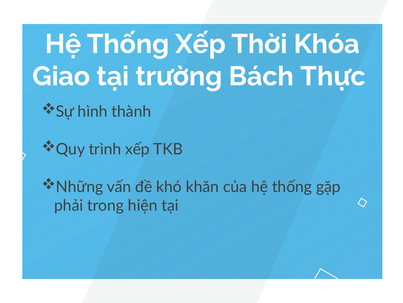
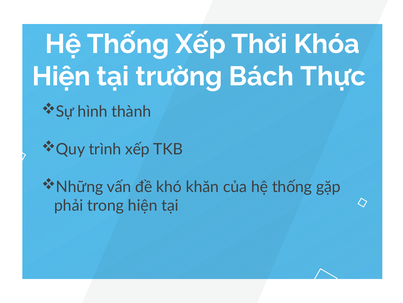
Giao: Giao -> Hiện (61, 76)
